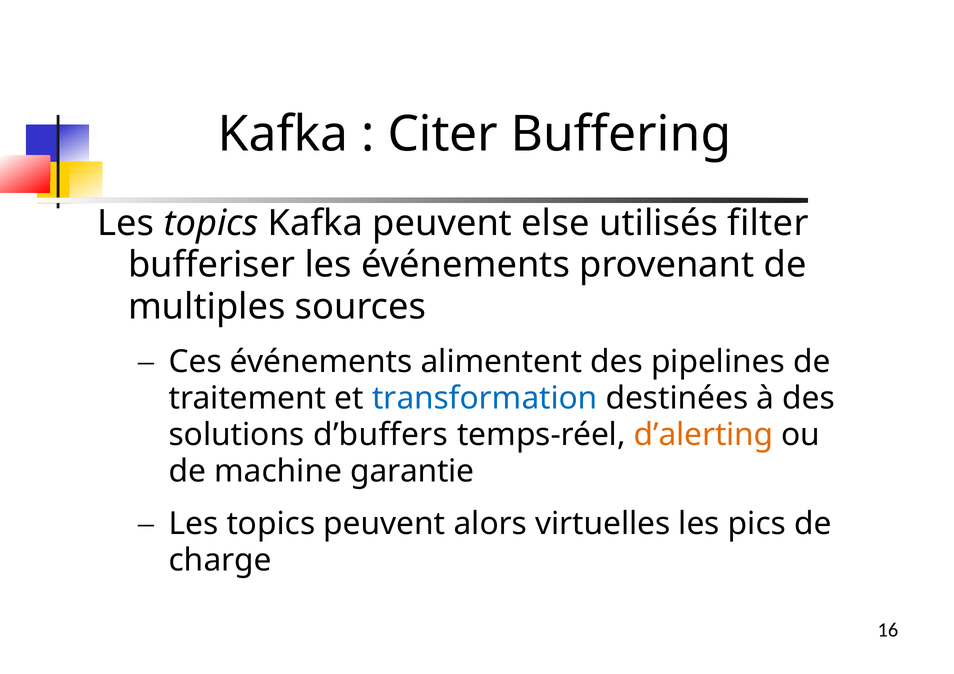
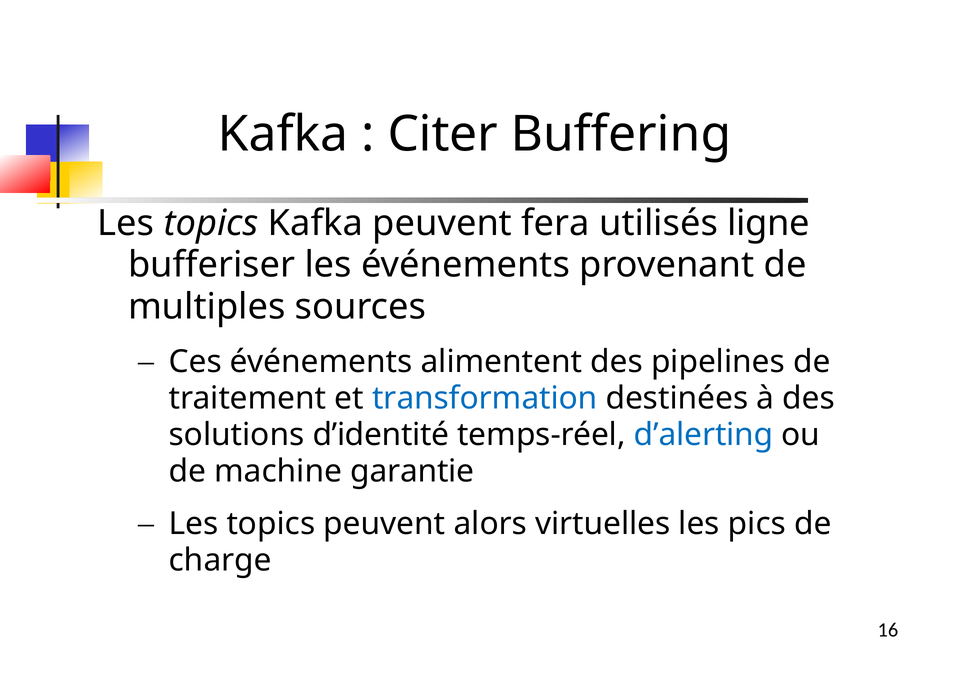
else: else -> fera (556, 223)
filter: filter -> ligne (768, 223)
d’buffers: d’buffers -> d’identité (381, 435)
d’alerting colour: orange -> blue (704, 435)
